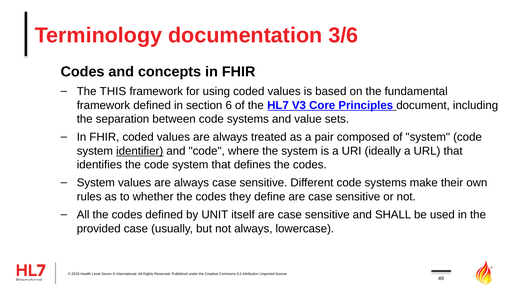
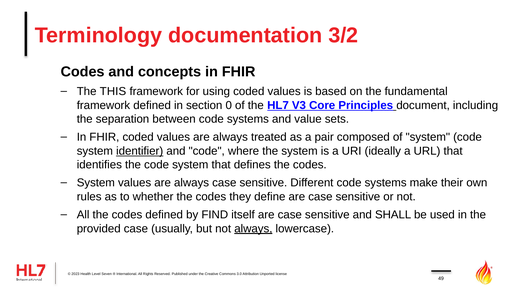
3/6: 3/6 -> 3/2 (343, 35)
6: 6 -> 0 (229, 105)
UNIT: UNIT -> FIND (215, 215)
always underline: none -> present (253, 228)
